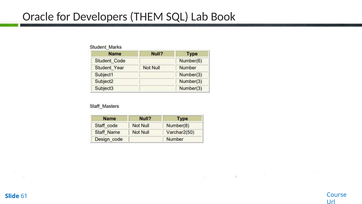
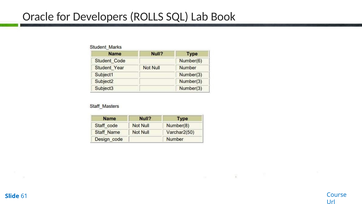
THEM: THEM -> ROLLS (147, 17)
